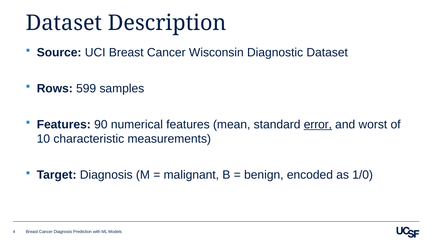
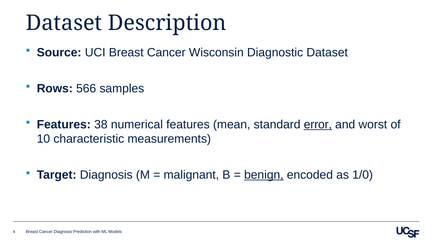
599: 599 -> 566 (86, 89)
90: 90 -> 38 (101, 125)
benign underline: none -> present (264, 175)
